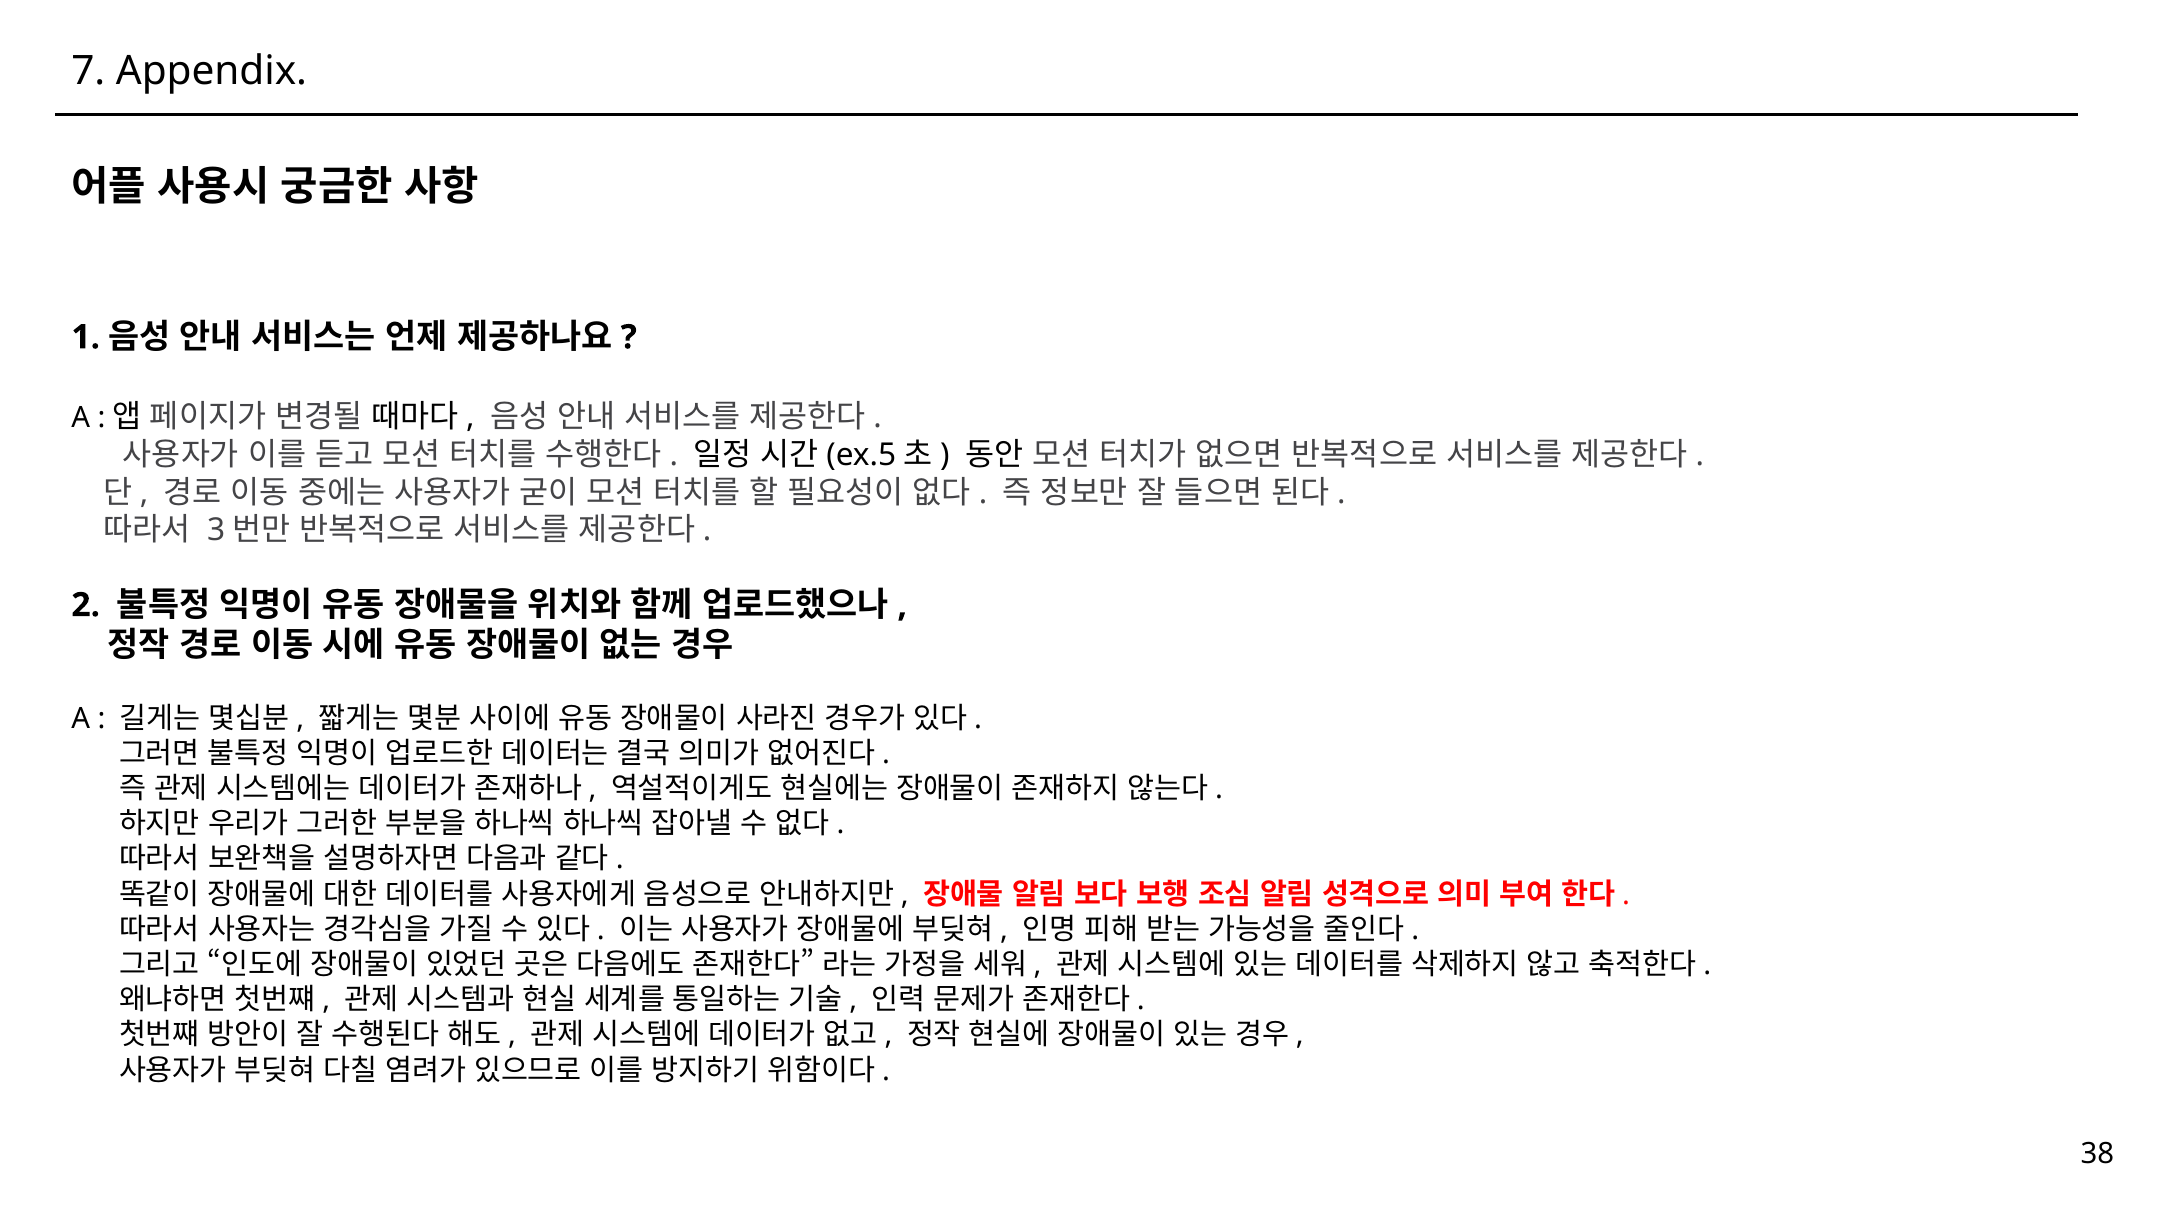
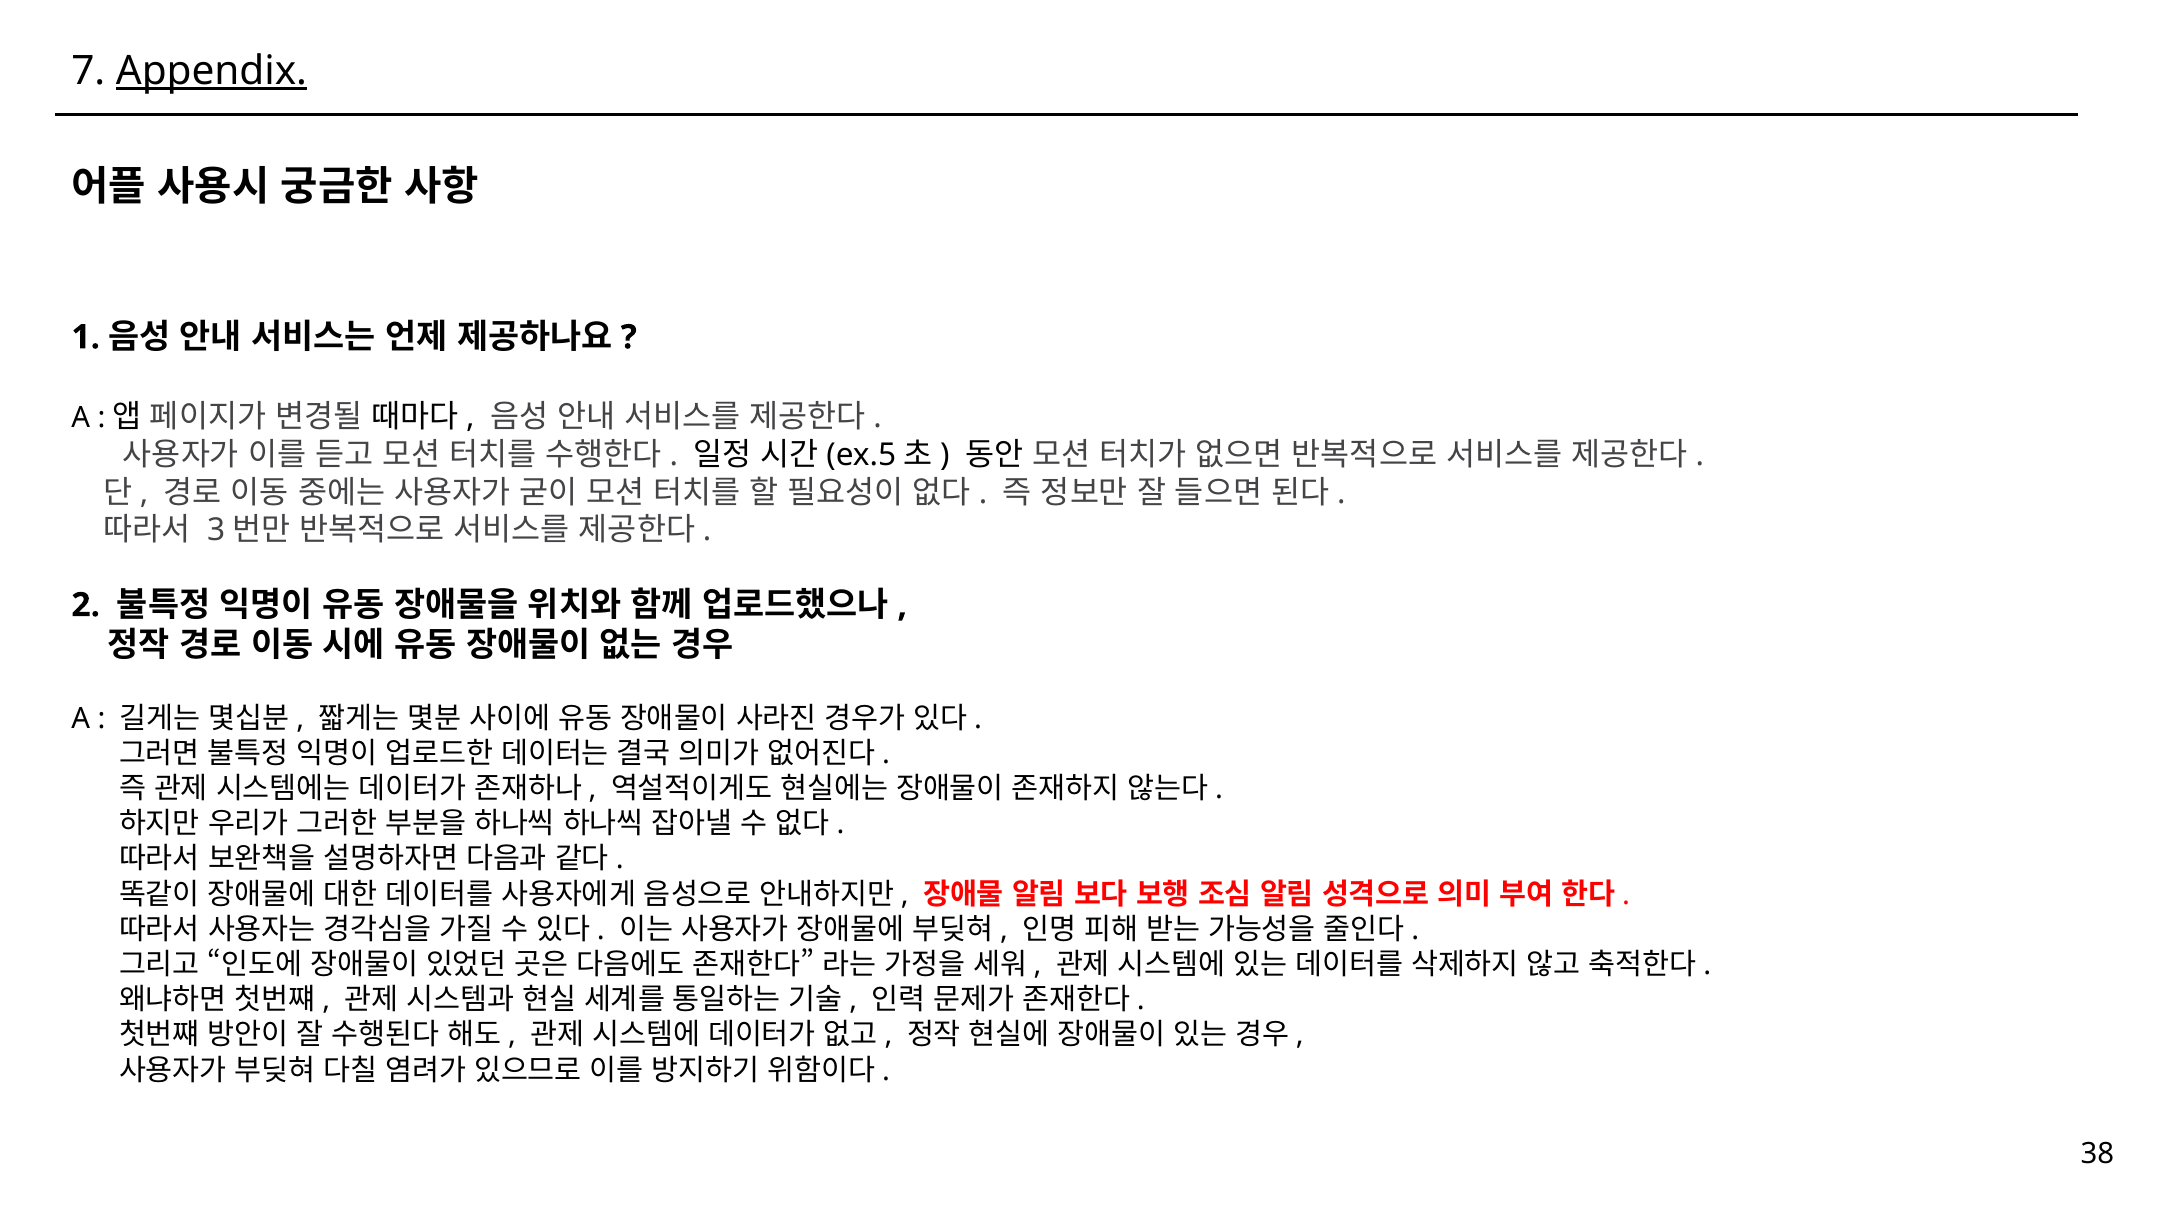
Appendix underline: none -> present (212, 71)
